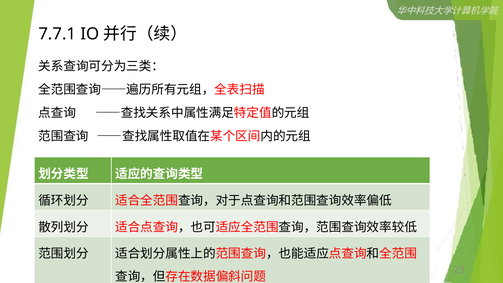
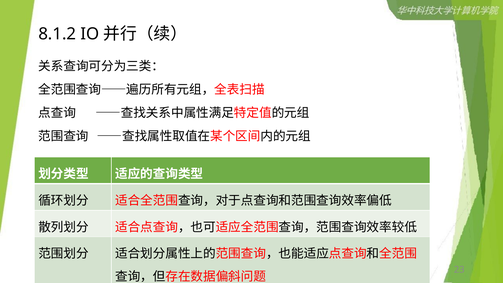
7.7.1: 7.7.1 -> 8.1.2 (57, 34)
